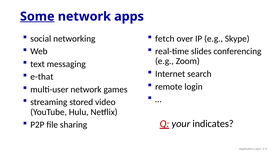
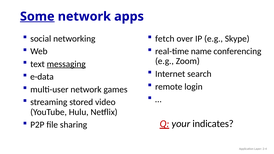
slides: slides -> name (201, 51)
messaging underline: none -> present (66, 64)
e-that: e-that -> e-data (42, 77)
